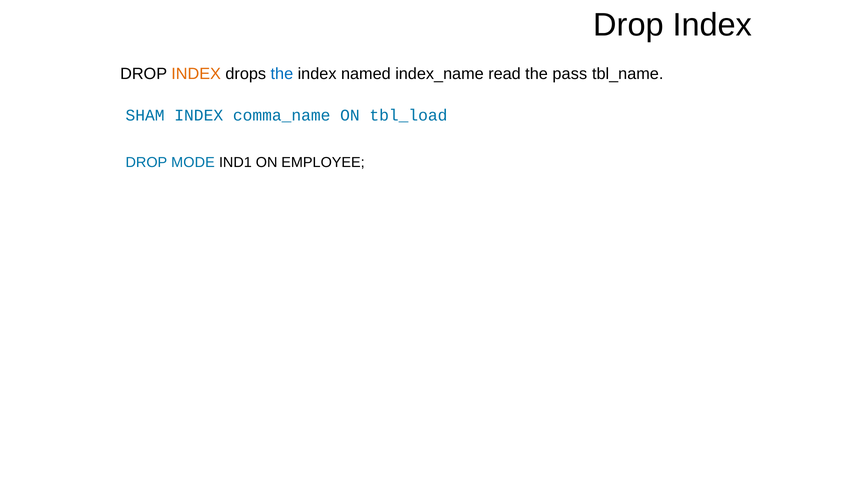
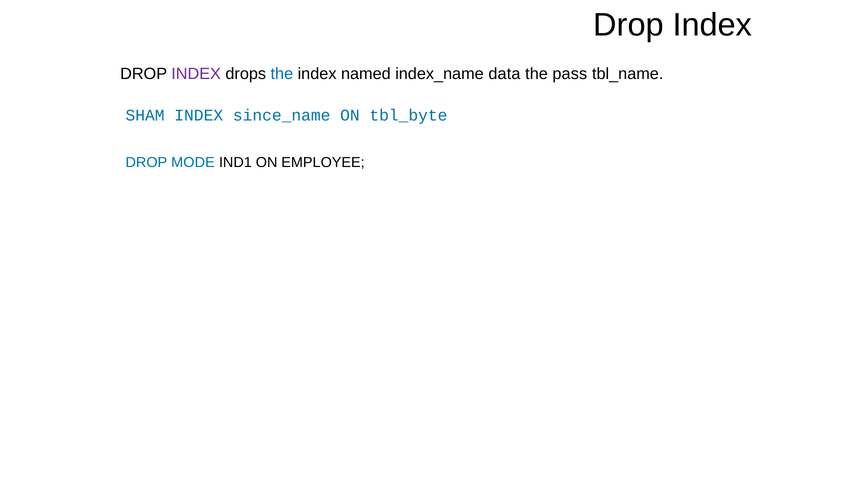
INDEX colour: orange -> purple (196, 74)
read: read -> data (504, 74)
comma_name: comma_name -> since_name (282, 115)
tbl_load: tbl_load -> tbl_byte (408, 115)
